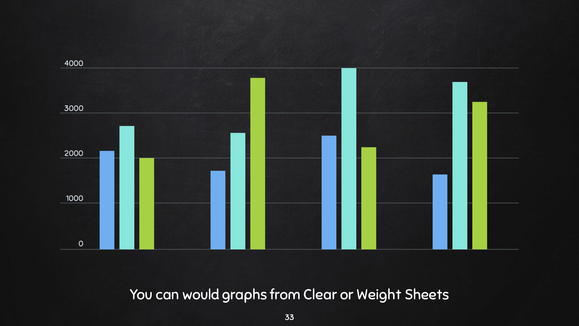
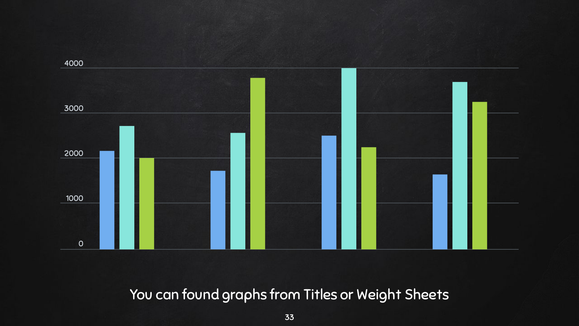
would: would -> found (201, 295)
Clear: Clear -> Titles (320, 295)
